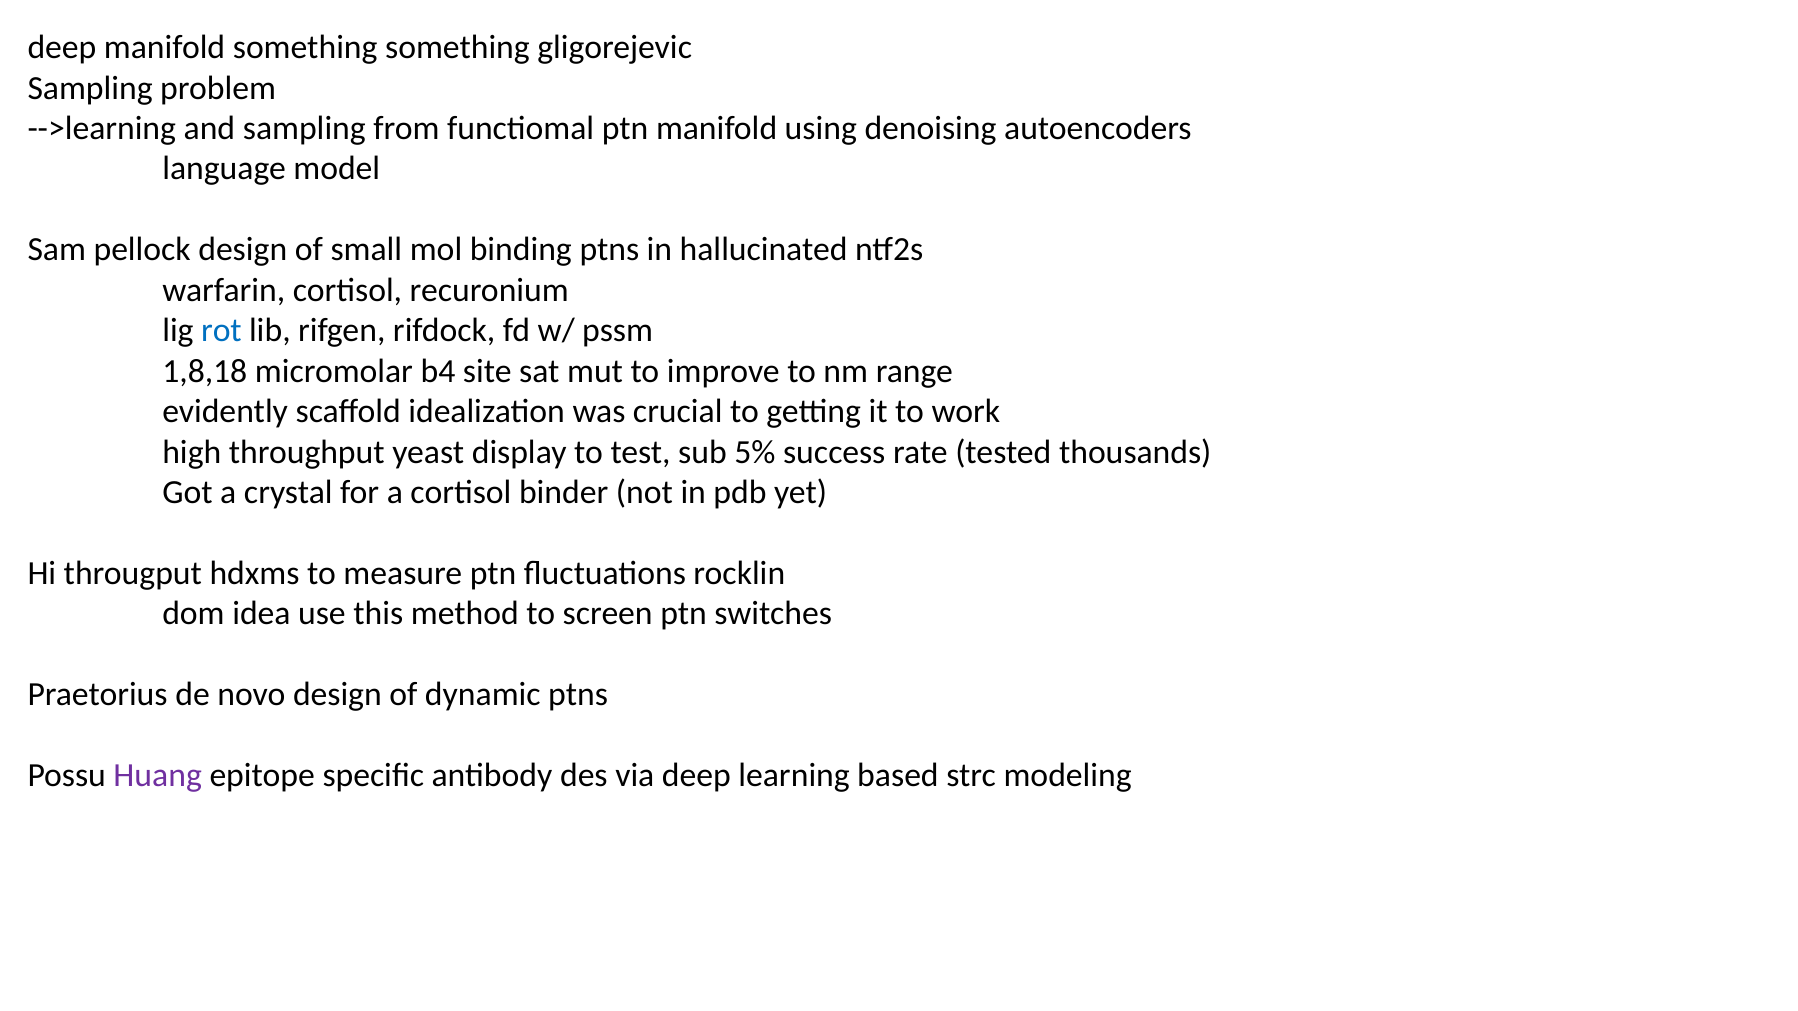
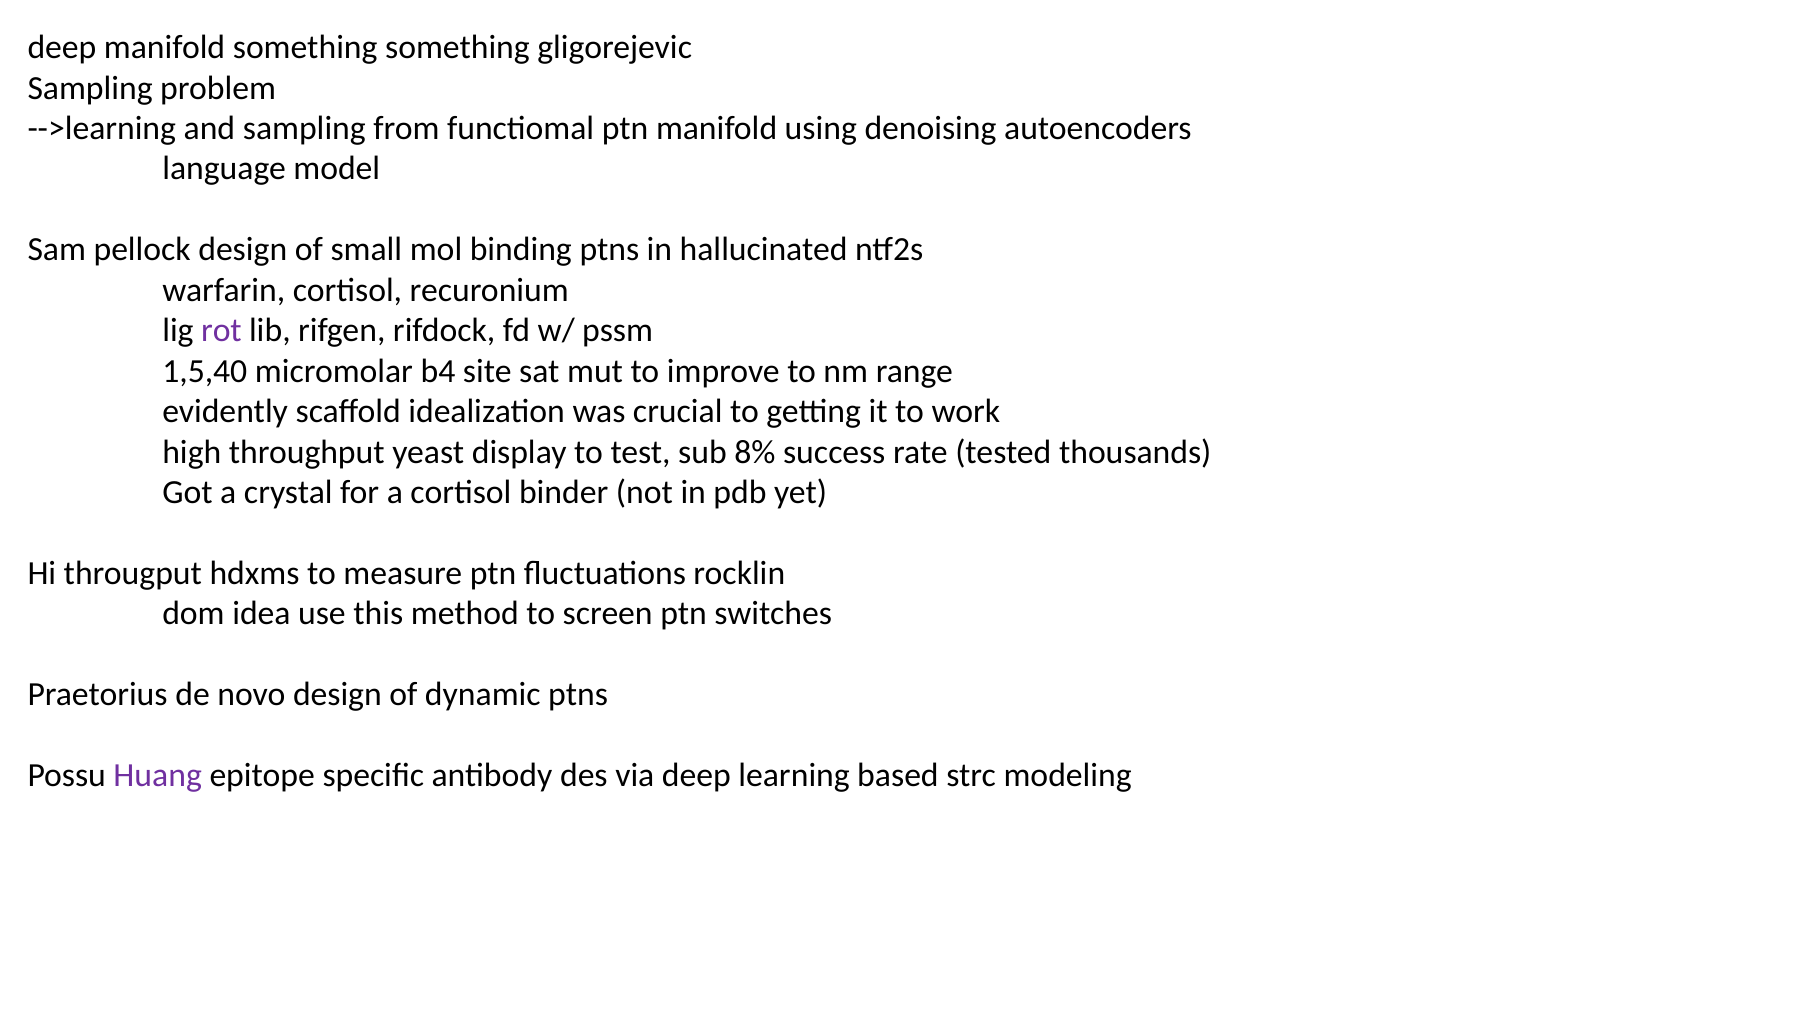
rot colour: blue -> purple (221, 331)
1,8,18: 1,8,18 -> 1,5,40 (205, 371)
5%: 5% -> 8% (755, 452)
